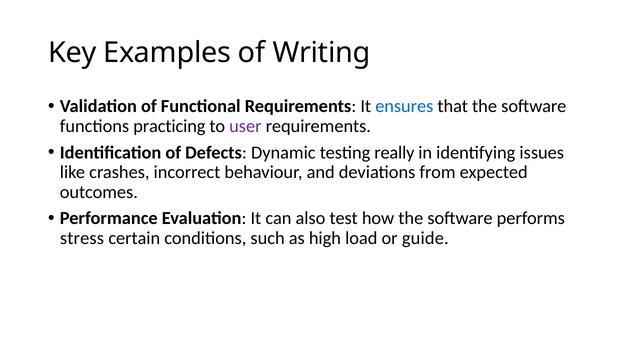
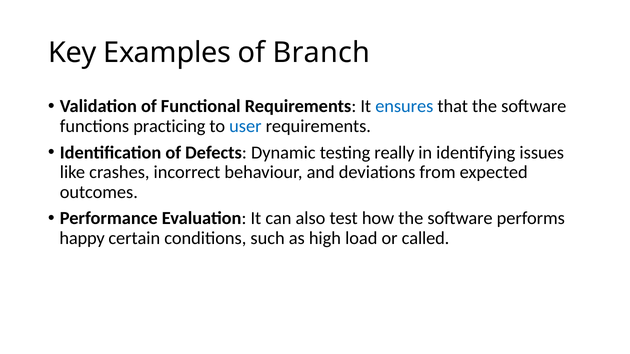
Writing: Writing -> Branch (321, 53)
user colour: purple -> blue (245, 126)
stress: stress -> happy (82, 238)
guide: guide -> called (426, 238)
